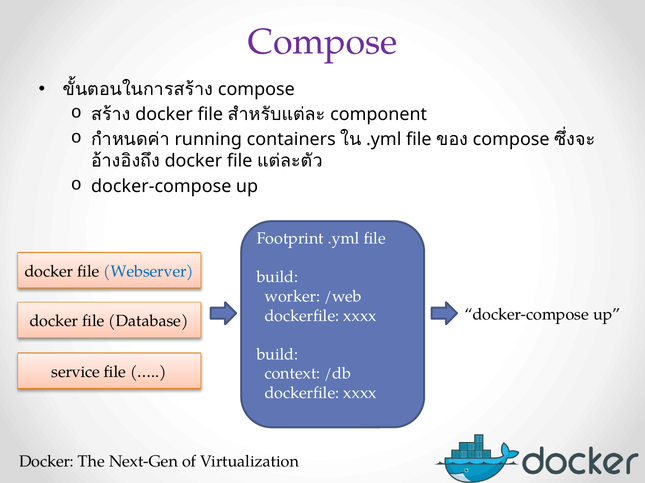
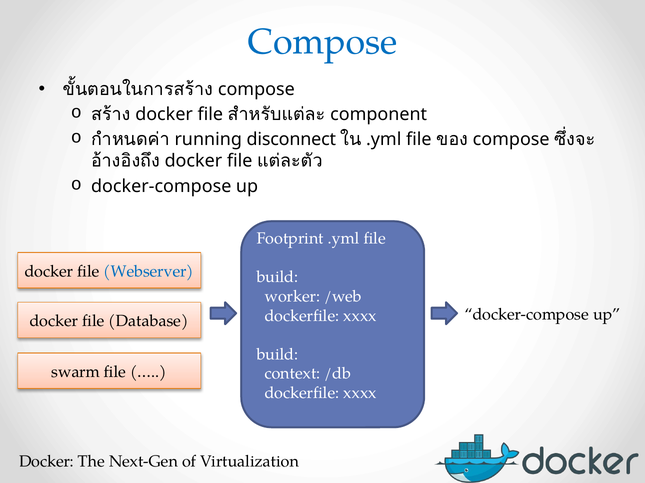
Compose colour: purple -> blue (323, 42)
containers: containers -> disconnect (291, 140)
service: service -> swarm (76, 372)
